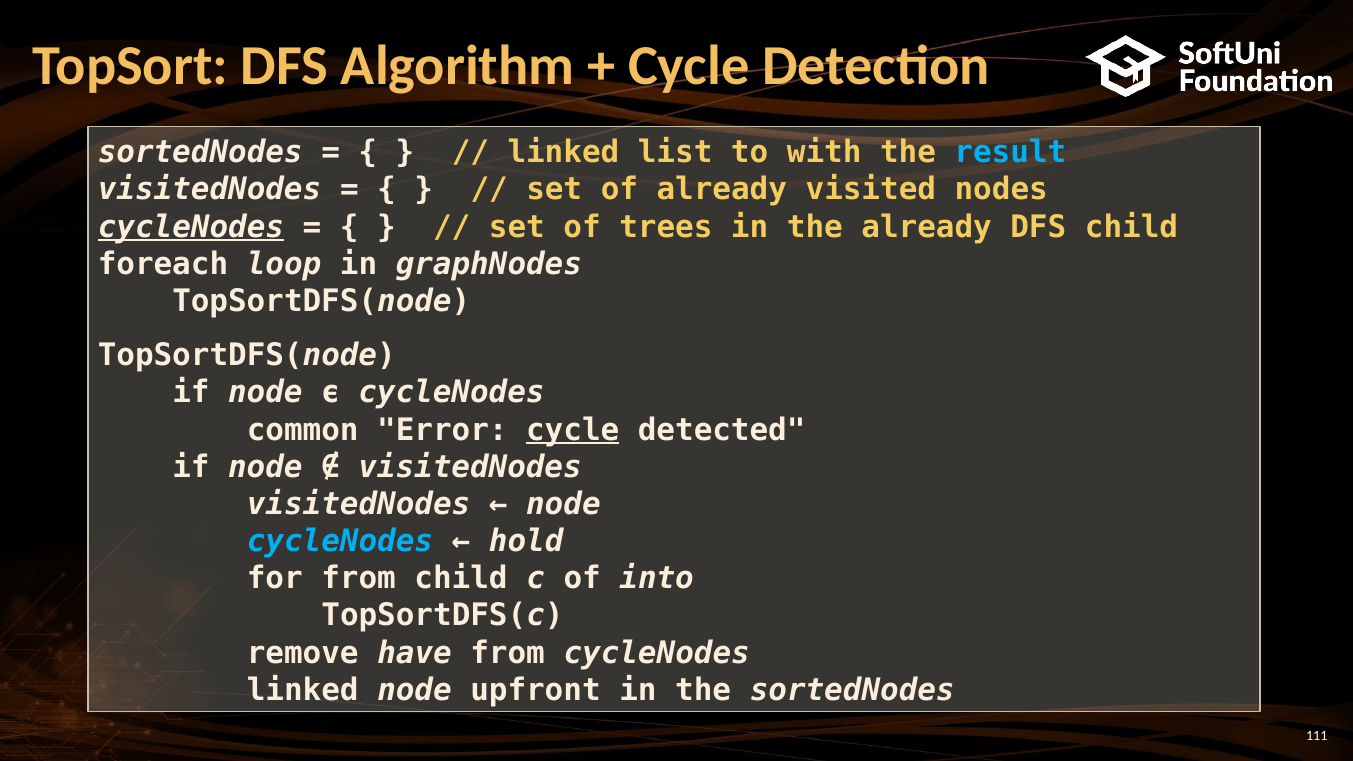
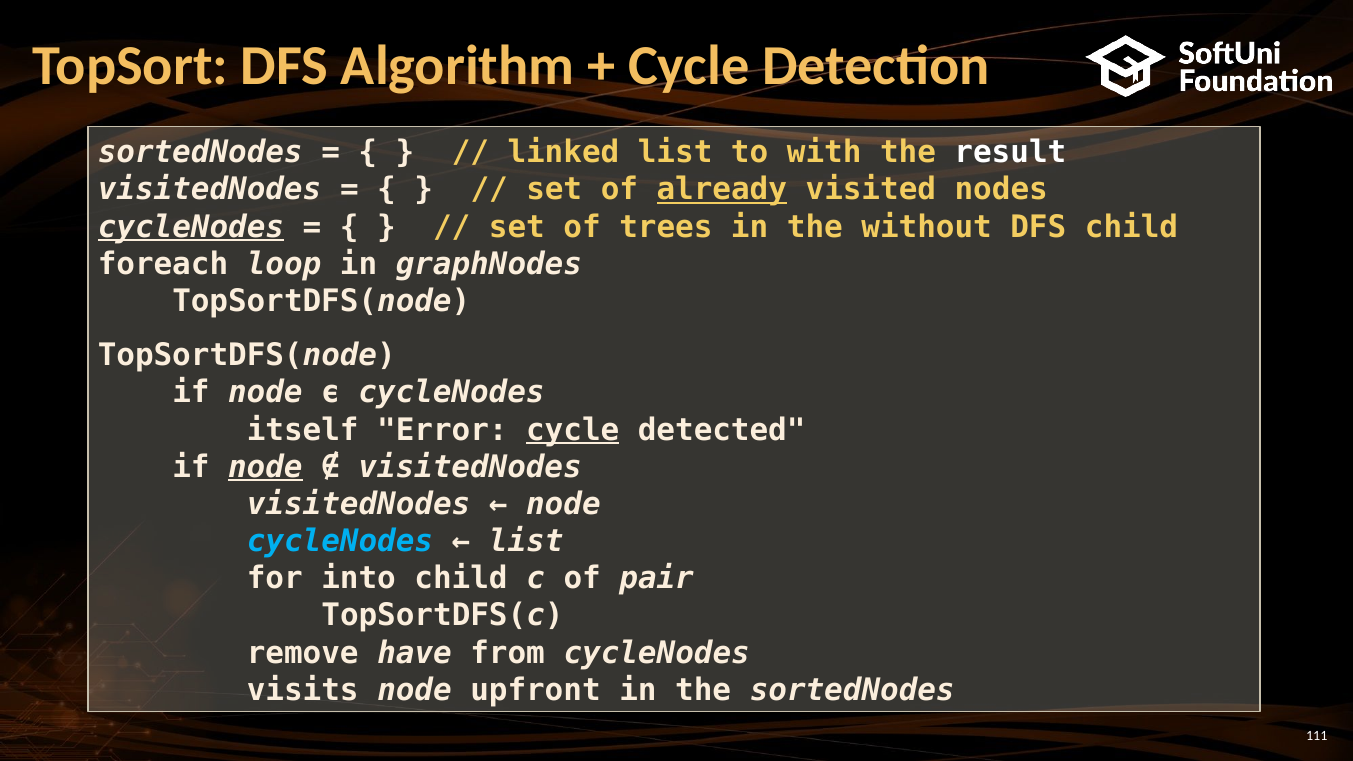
result colour: light blue -> white (1010, 153)
already underline: none -> present (722, 190)
the already: already -> without (927, 227)
common: common -> itself (303, 430)
node underline: none -> present (265, 467)
hold: hold -> list (526, 542)
for from: from -> into (359, 579)
into: into -> pair (657, 579)
linked: linked -> visits (303, 690)
